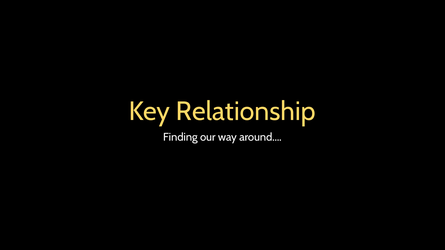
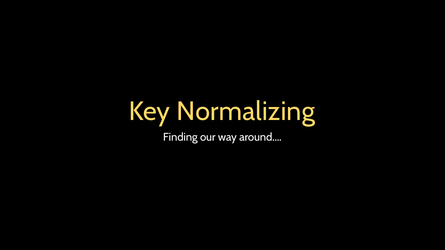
Relationship: Relationship -> Normalizing (246, 111)
